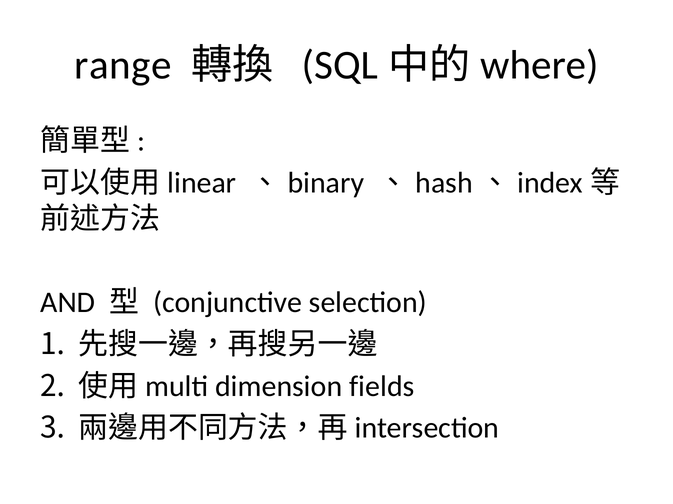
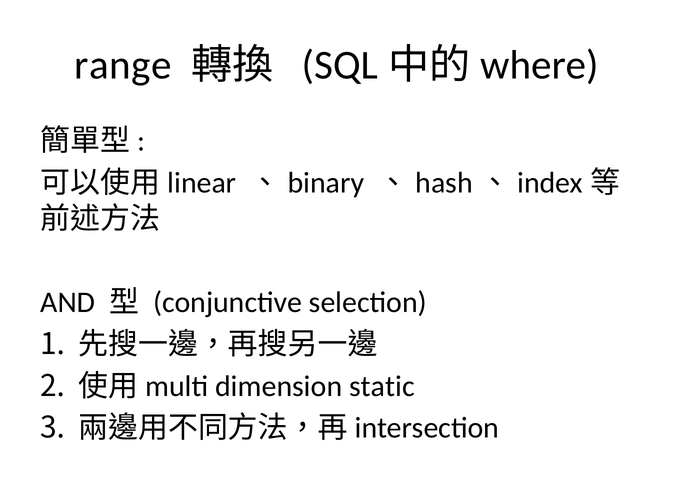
fields: fields -> static (382, 387)
